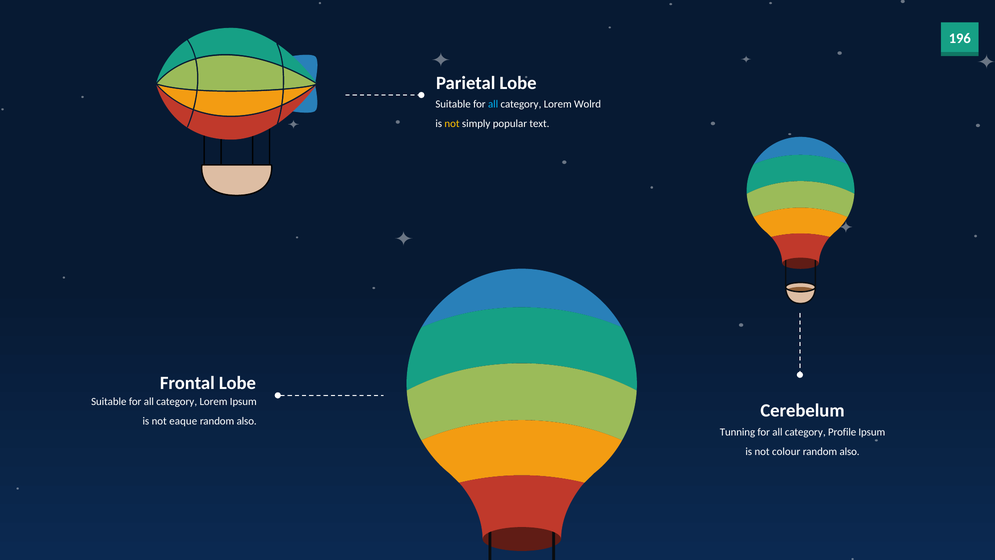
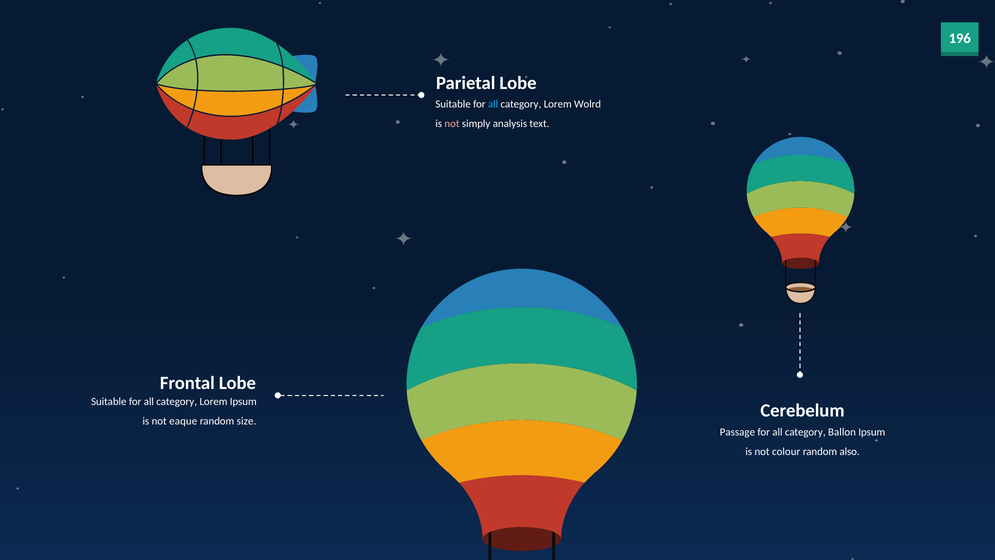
not colour: yellow -> pink (452, 123)
popular: popular -> analysis (510, 123)
also: also -> size (247, 421)
Tunning: Tunning -> Passage (737, 432)
Profile: Profile -> Ballon (842, 432)
